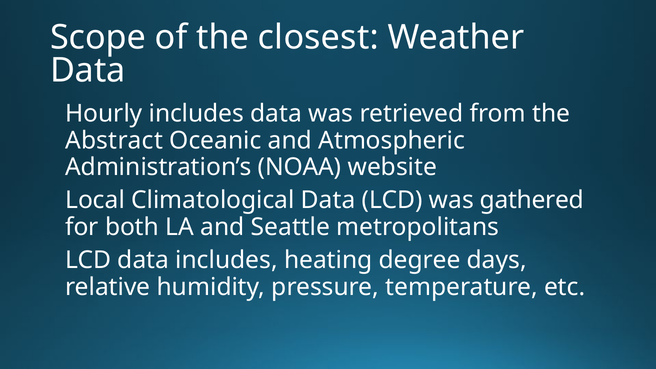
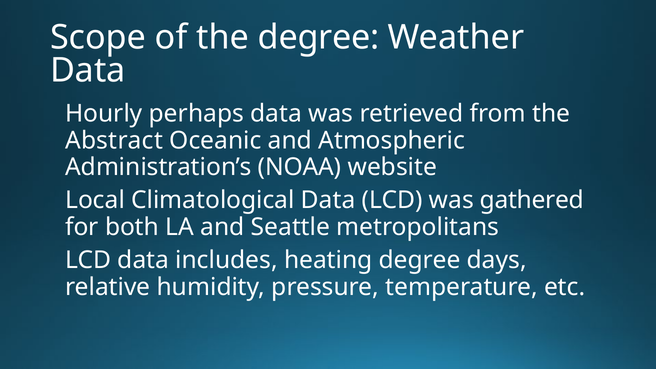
the closest: closest -> degree (319, 37)
Hourly includes: includes -> perhaps (196, 114)
